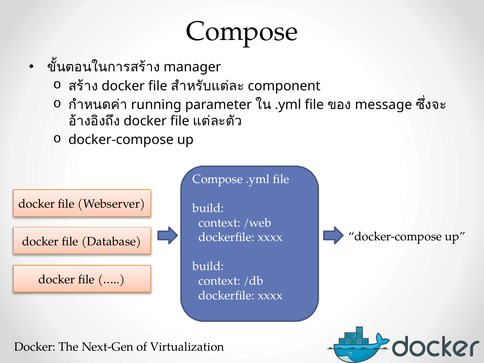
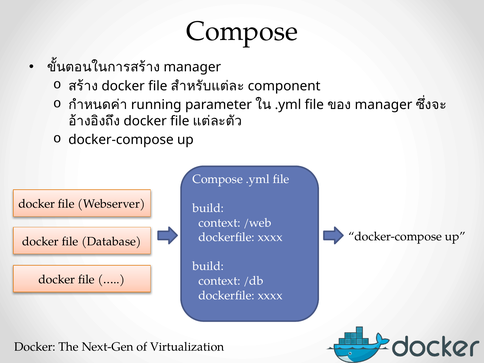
message: message -> manager (384, 105)
